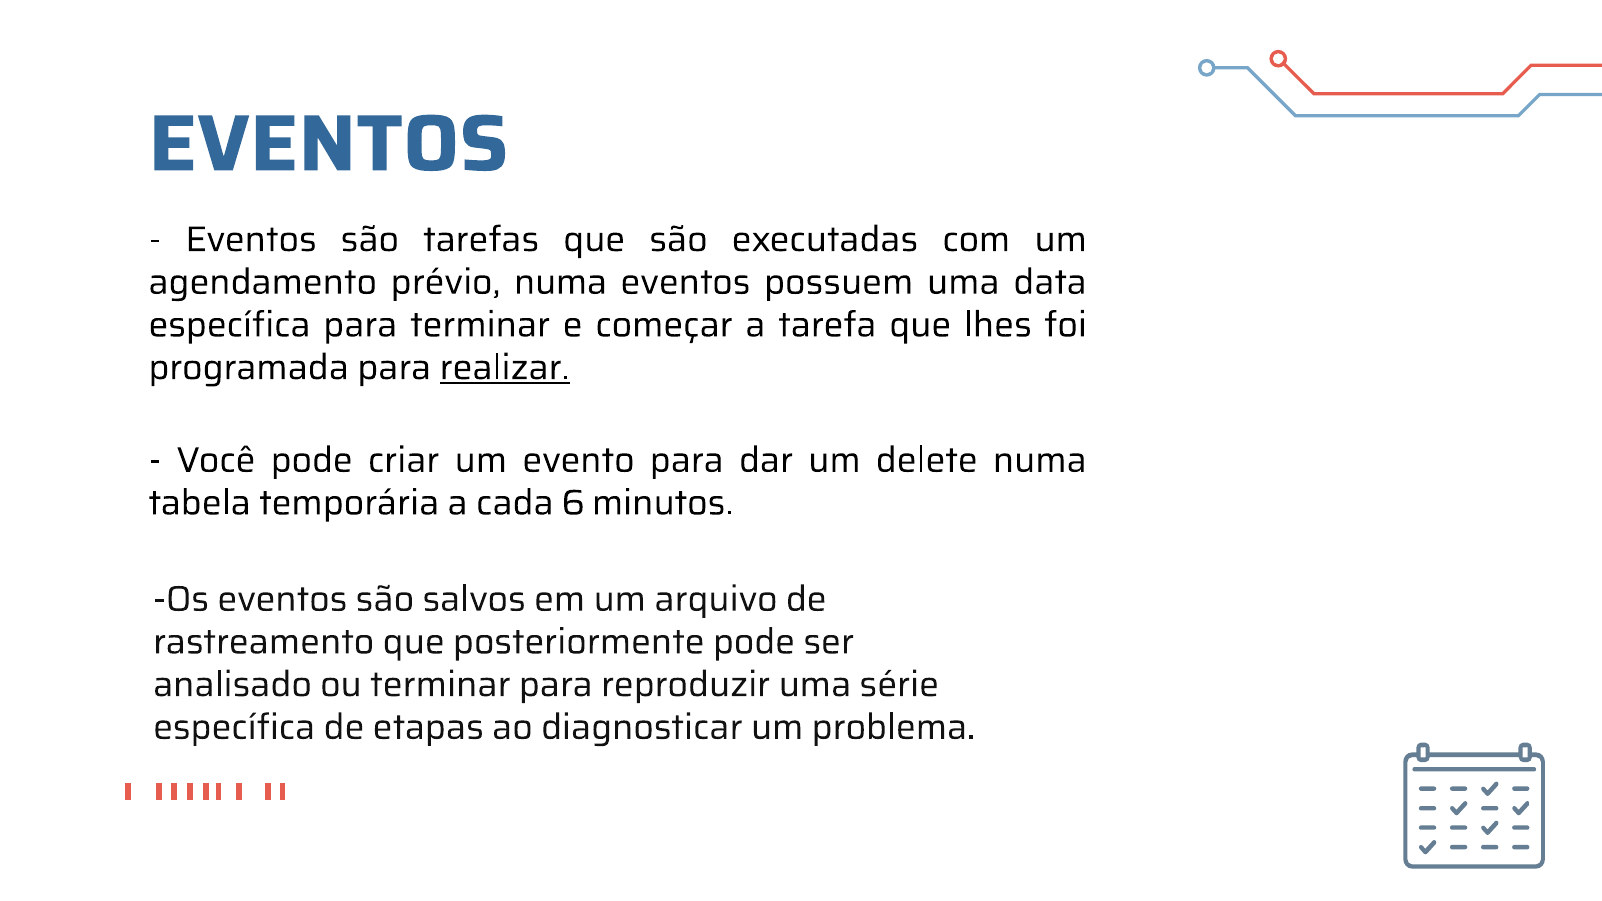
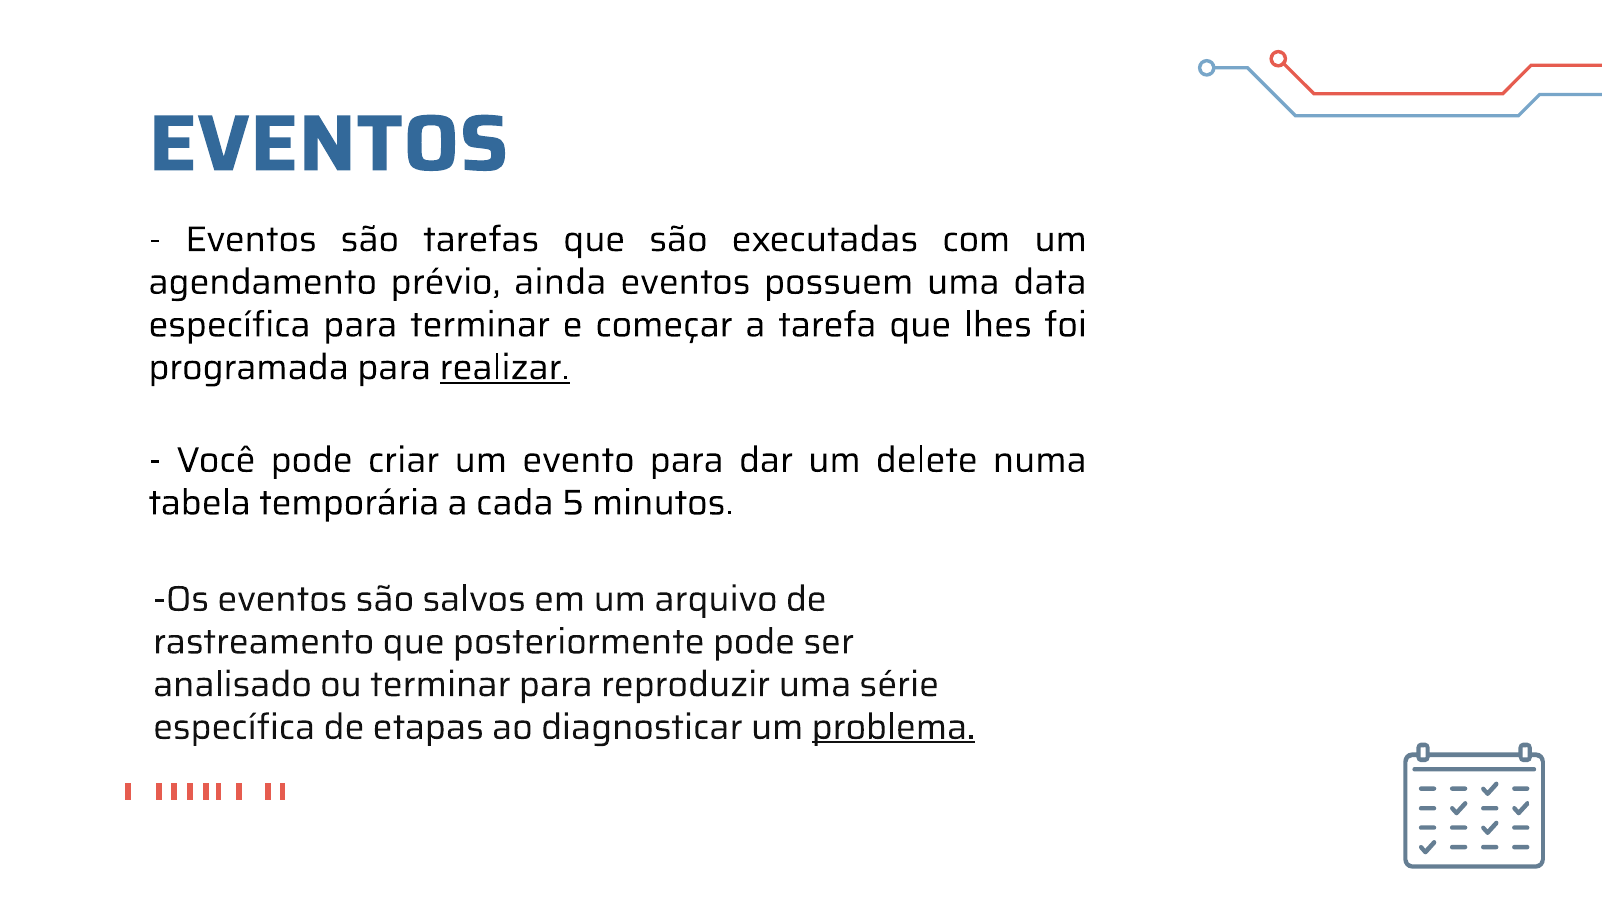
prévio numa: numa -> ainda (560, 282)
6: 6 -> 5 (573, 503)
problema underline: none -> present (893, 727)
